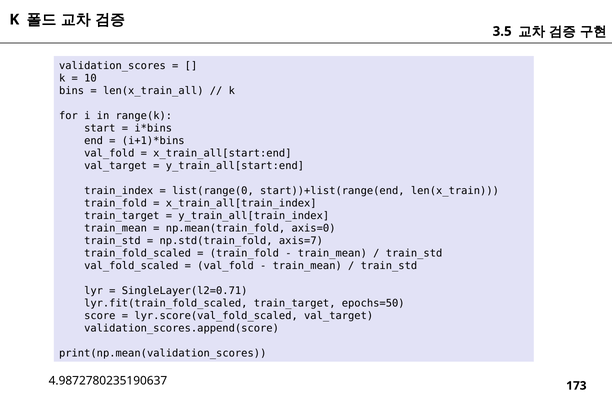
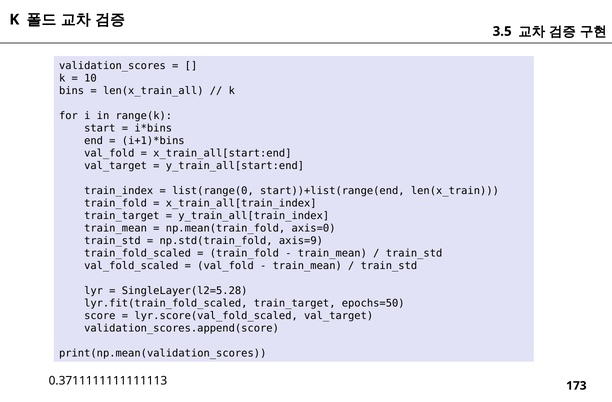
axis=7: axis=7 -> axis=9 (301, 241)
SingleLayer(l2=0.71: SingleLayer(l2=0.71 -> SingleLayer(l2=5.28 (185, 291)
4.9872780235190637: 4.9872780235190637 -> 0.3711111111111113 (108, 381)
